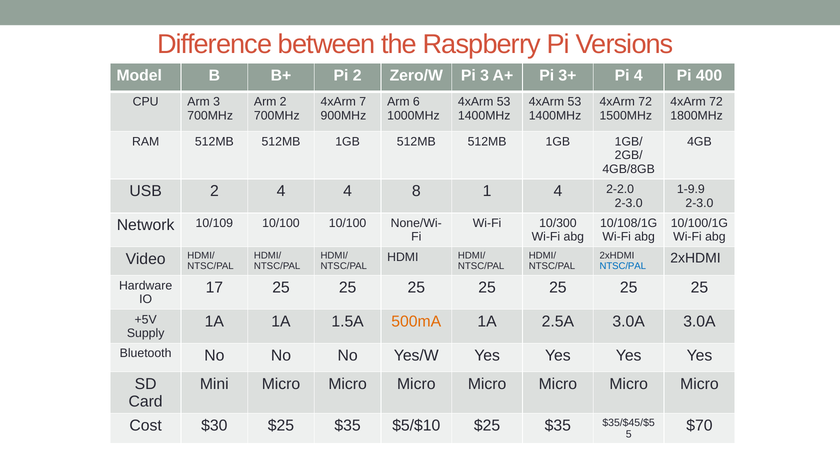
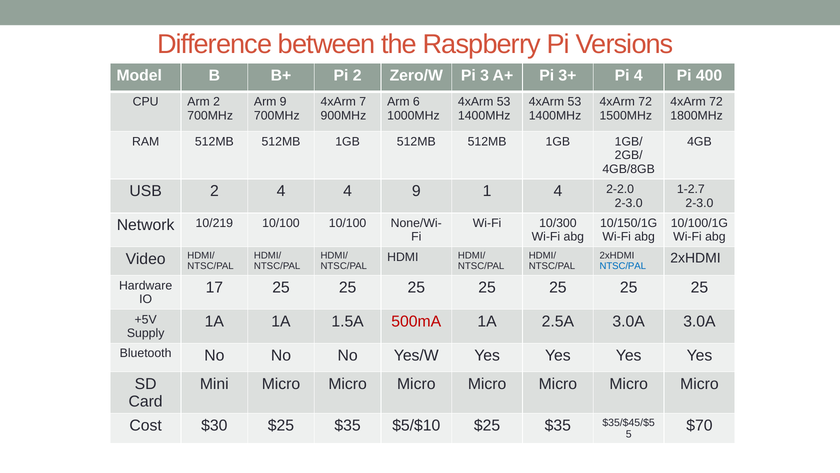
Arm 3: 3 -> 2 (217, 102)
Arm 2: 2 -> 9 (283, 102)
1-9.9: 1-9.9 -> 1-2.7 (691, 189)
4 8: 8 -> 9 (416, 191)
10/108/1G: 10/108/1G -> 10/150/1G (629, 223)
10/109: 10/109 -> 10/219 (214, 223)
500mA colour: orange -> red (416, 321)
